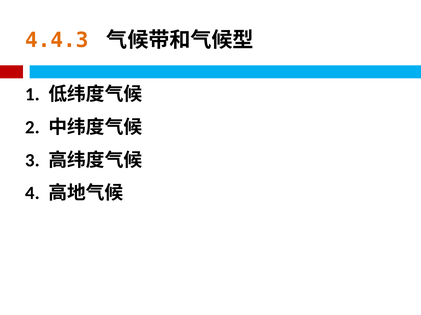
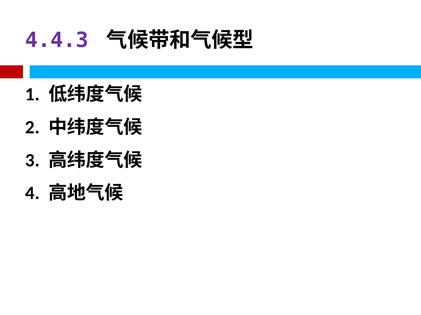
4.4.3 colour: orange -> purple (57, 40)
